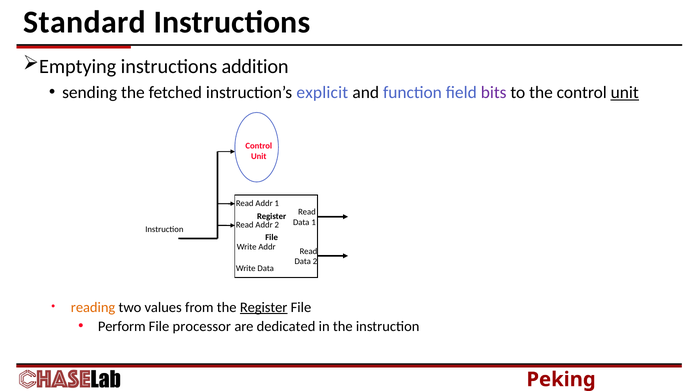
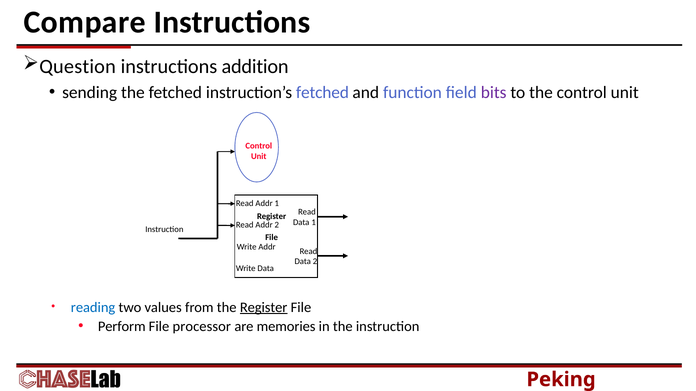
Standard: Standard -> Compare (85, 22)
Emptying: Emptying -> Question (78, 67)
instruction’s explicit: explicit -> fetched (322, 93)
unit underline: present -> none (625, 93)
reading colour: orange -> blue (93, 308)
dedicated: dedicated -> memories (286, 327)
